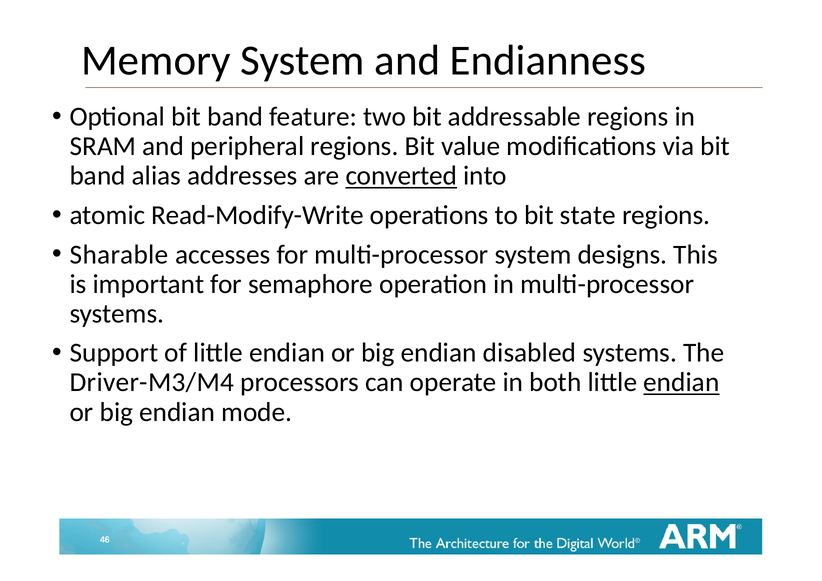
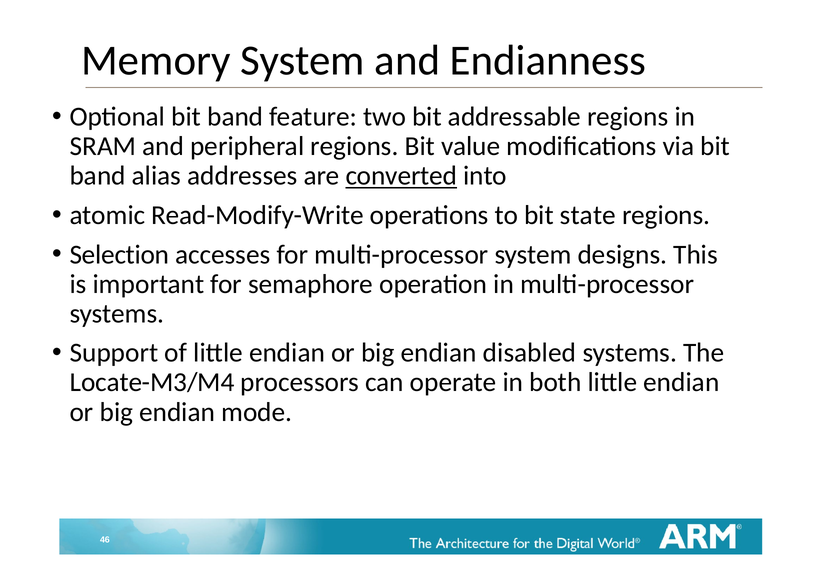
Sharable: Sharable -> Selection (119, 254)
Driver-M3/M4: Driver-M3/M4 -> Locate-M3/M4 (152, 382)
endian underline: present -> none (681, 382)
